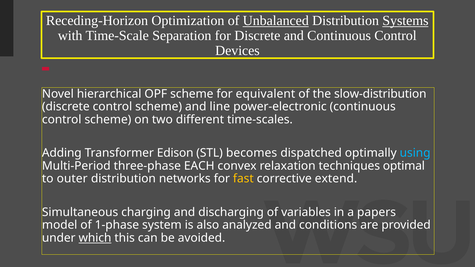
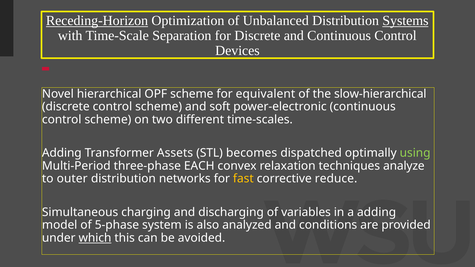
Receding-Horizon underline: none -> present (97, 21)
Unbalanced underline: present -> none (276, 21)
slow-distribution: slow-distribution -> slow-hierarchical (380, 94)
line: line -> soft (220, 107)
Edison: Edison -> Assets (175, 153)
using colour: light blue -> light green (415, 153)
optimal: optimal -> analyze (404, 166)
extend: extend -> reduce (336, 179)
a papers: papers -> adding (377, 212)
1-phase: 1-phase -> 5-phase (117, 225)
